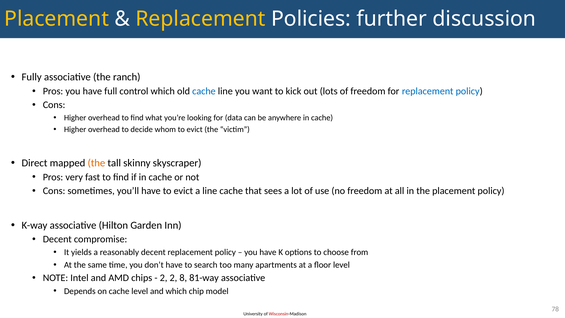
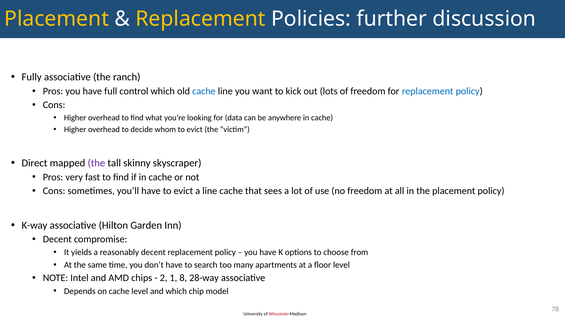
the colour: orange -> purple (96, 163)
2 2: 2 -> 1 (173, 278)
81-way: 81-way -> 28-way (204, 278)
